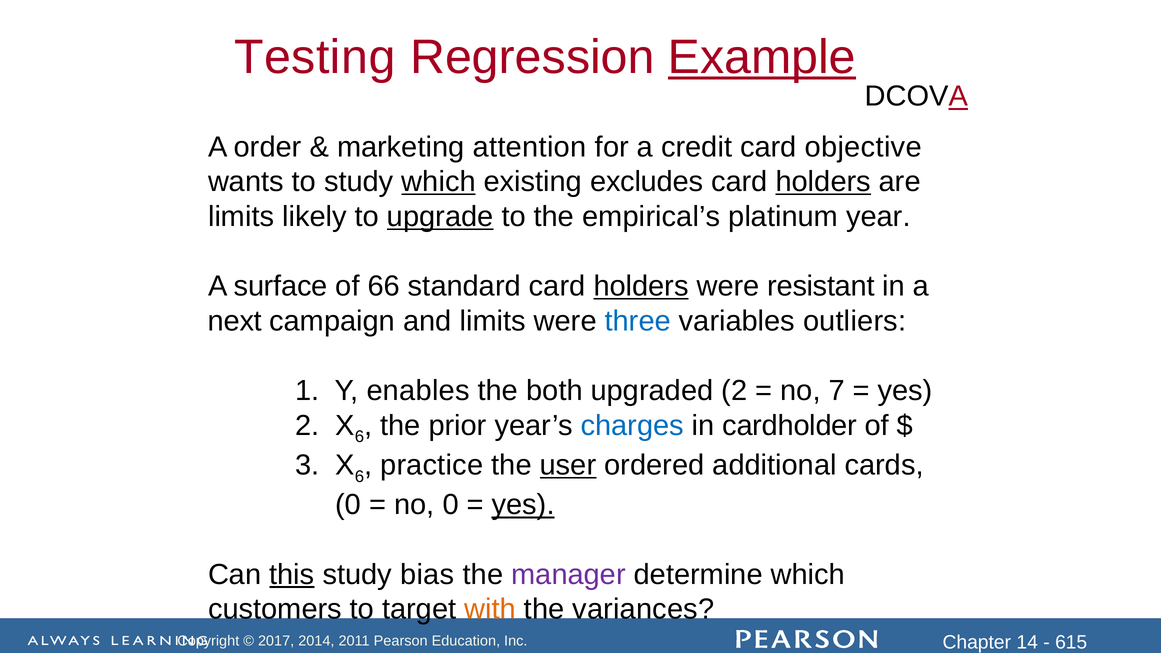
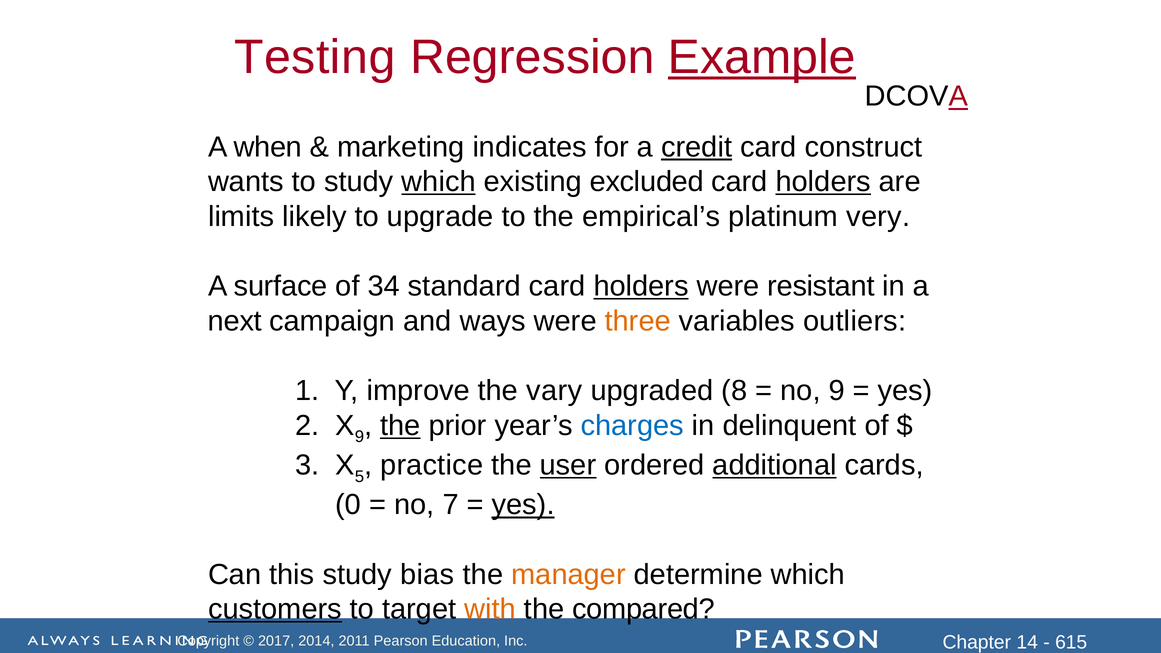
order: order -> when (268, 147)
attention: attention -> indicates (530, 147)
credit underline: none -> present (697, 147)
objective: objective -> construct (863, 147)
excludes: excludes -> excluded (647, 182)
upgrade underline: present -> none (440, 217)
year: year -> very (878, 217)
66: 66 -> 34 (384, 286)
and limits: limits -> ways (493, 321)
three colour: blue -> orange (638, 321)
enables: enables -> improve (418, 391)
both: both -> vary (554, 391)
upgraded 2: 2 -> 8 (734, 391)
no 7: 7 -> 9 (837, 391)
6: 6 -> 9 (359, 437)
the underline: none -> present (400, 426)
cardholder: cardholder -> delinquent (790, 426)
6: 6 -> 5 (359, 477)
additional underline: none -> present (774, 465)
no 0: 0 -> 7 (451, 505)
this underline: present -> none (292, 575)
manager colour: purple -> orange (569, 575)
customers underline: none -> present (275, 609)
variances: variances -> compared (644, 609)
